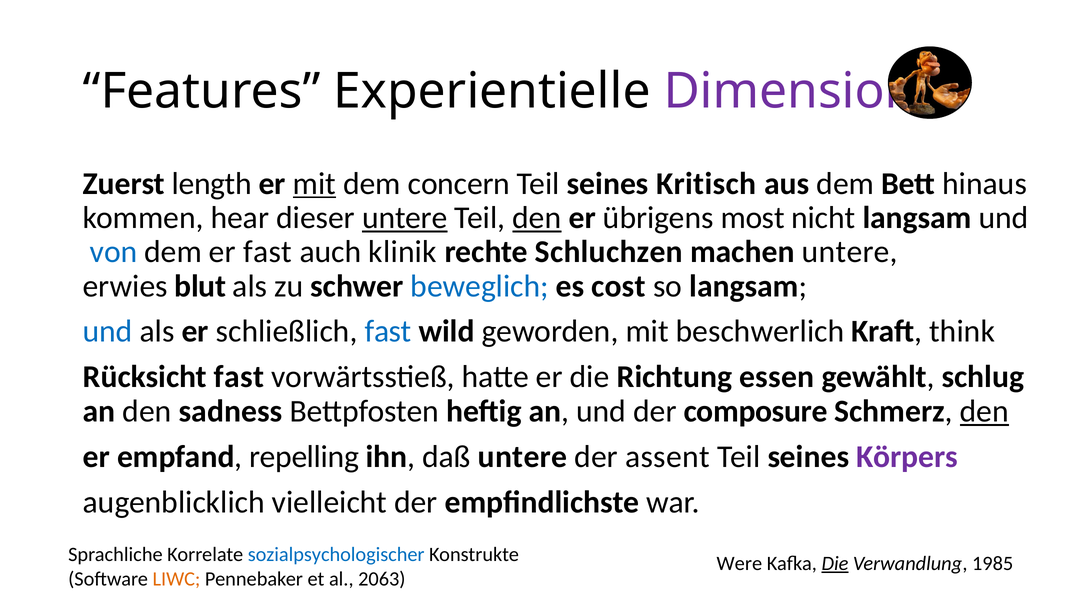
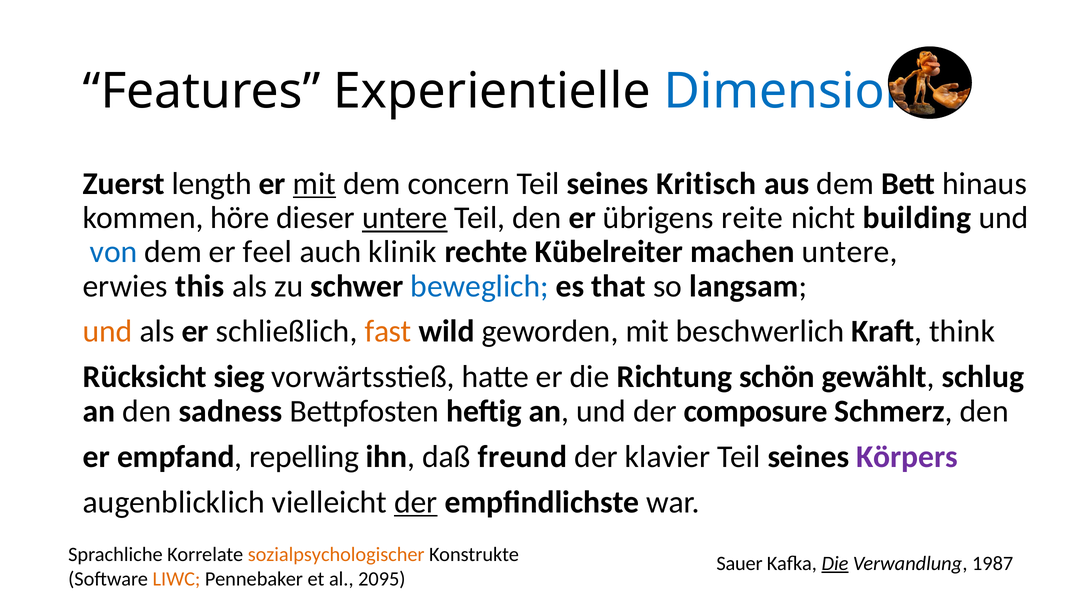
Dimension colour: purple -> blue (790, 91)
hear: hear -> höre (240, 218)
den underline: present -> none (537, 218)
most: most -> reite (752, 218)
nicht langsam: langsam -> building (917, 218)
er fast: fast -> feel (268, 252)
Schluchzen: Schluchzen -> Kübelreiter (609, 252)
blut: blut -> this (200, 286)
cost: cost -> that (619, 286)
und colour: blue -> orange (108, 331)
fast colour: blue -> orange (388, 331)
Rücksicht fast: fast -> sieg (239, 377)
essen: essen -> schön (777, 377)
den underline: present -> none (984, 411)
daß untere: untere -> freund (523, 457)
assent: assent -> klavier (668, 457)
der underline: none -> present (416, 502)
sozialpsychologischer colour: blue -> orange (336, 555)
Were: Were -> Sauer (740, 563)
1985: 1985 -> 1987 (993, 563)
2063: 2063 -> 2095 (382, 579)
